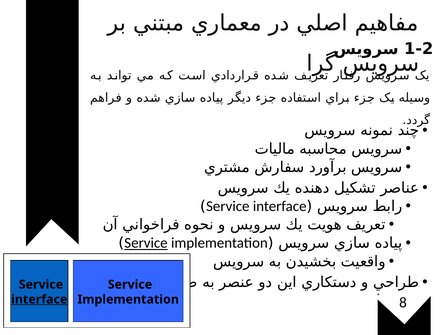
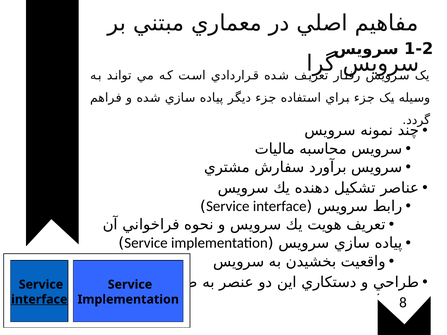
Service underline: present -> none (146, 243)
